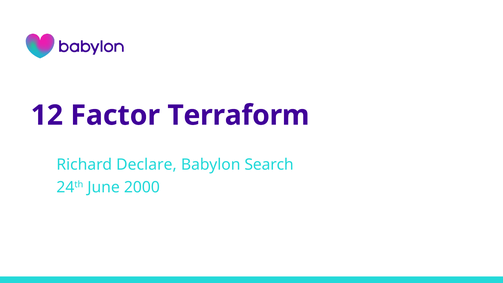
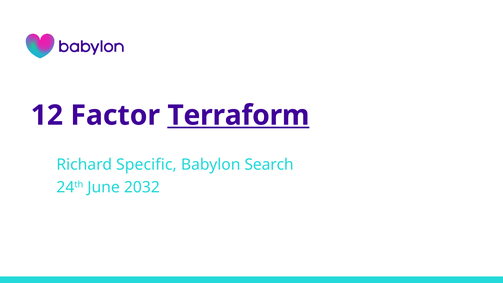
Terraform underline: none -> present (238, 115)
Declare: Declare -> Specific (146, 164)
2000: 2000 -> 2032 (142, 187)
